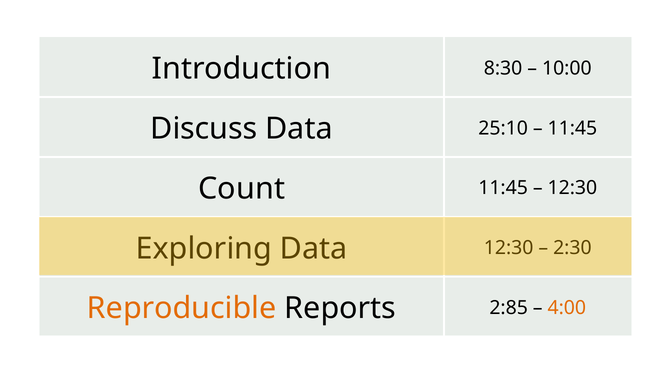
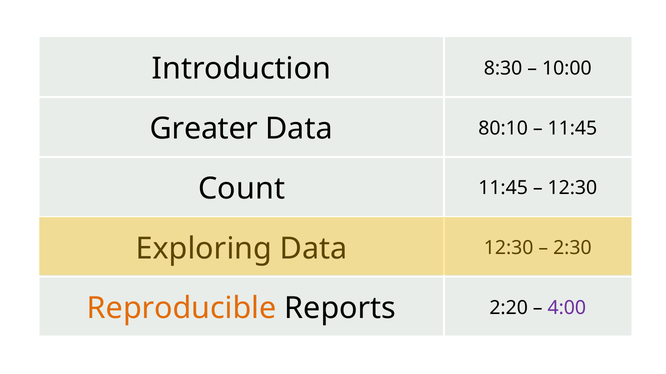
Discuss: Discuss -> Greater (204, 129)
25:10: 25:10 -> 80:10 (503, 128)
2:85: 2:85 -> 2:20 (509, 308)
4:00 colour: orange -> purple (567, 308)
